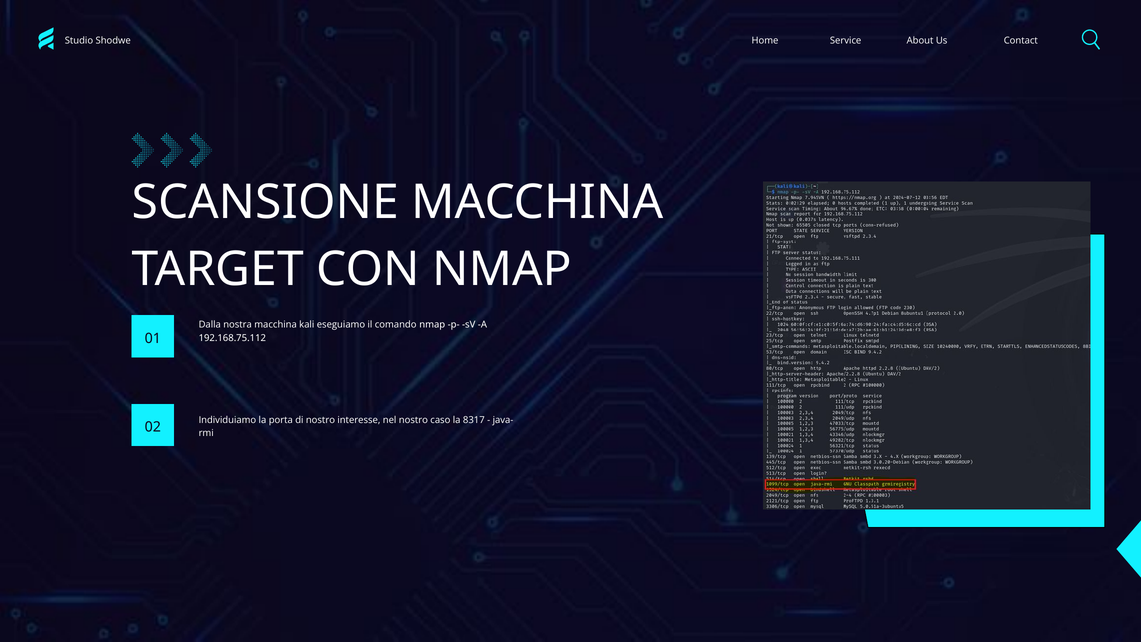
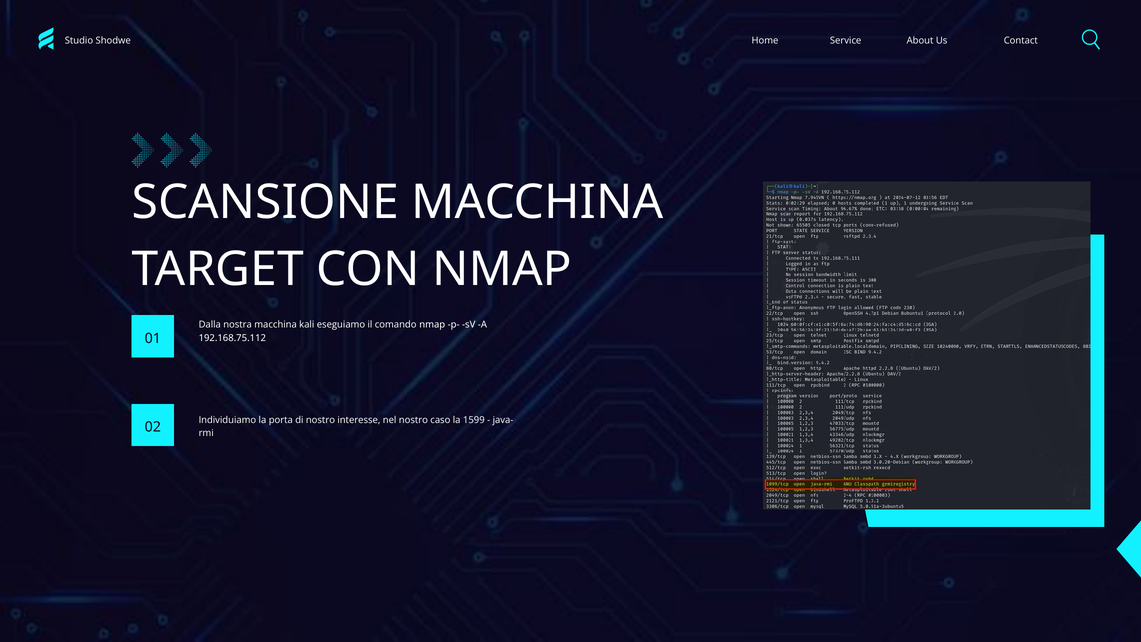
8317: 8317 -> 1599 (474, 420)
